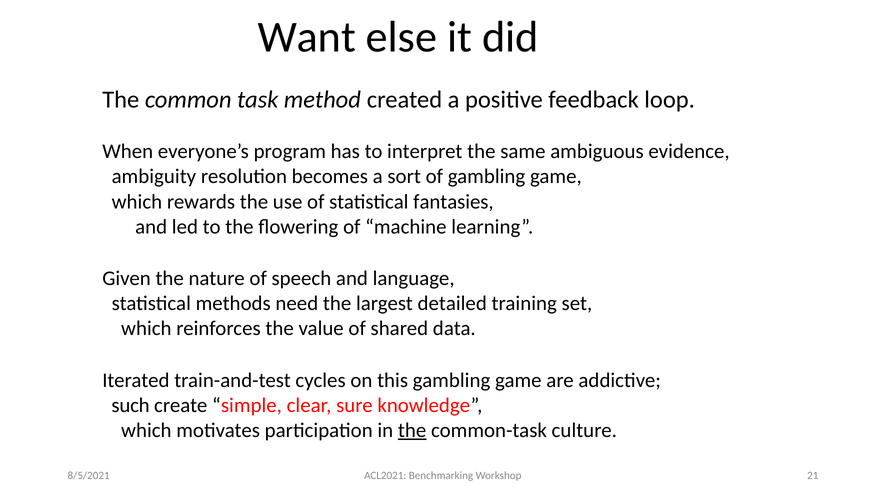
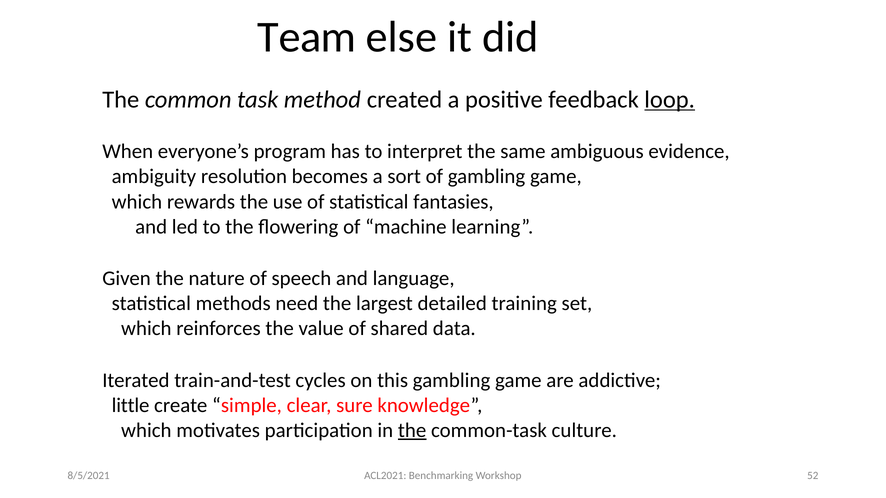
Want: Want -> Team (307, 37)
loop underline: none -> present (670, 100)
such: such -> little (131, 406)
21: 21 -> 52 (813, 476)
